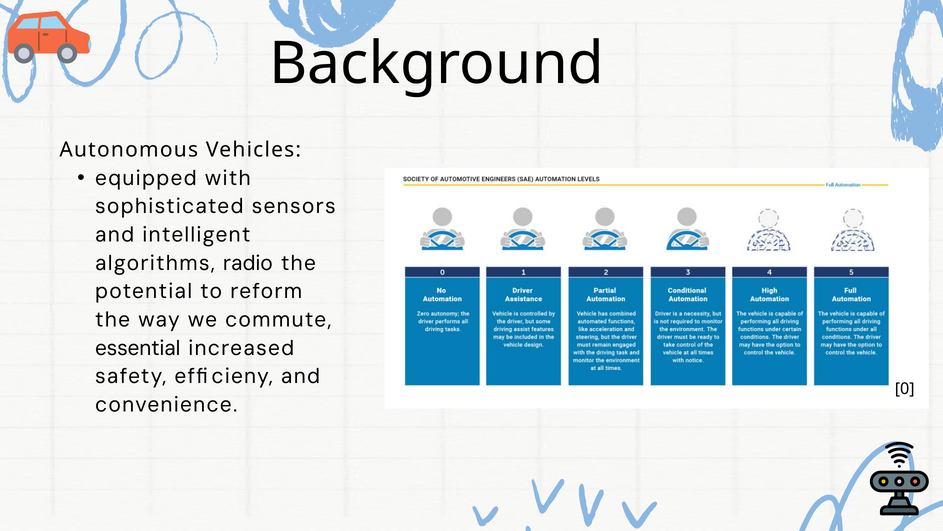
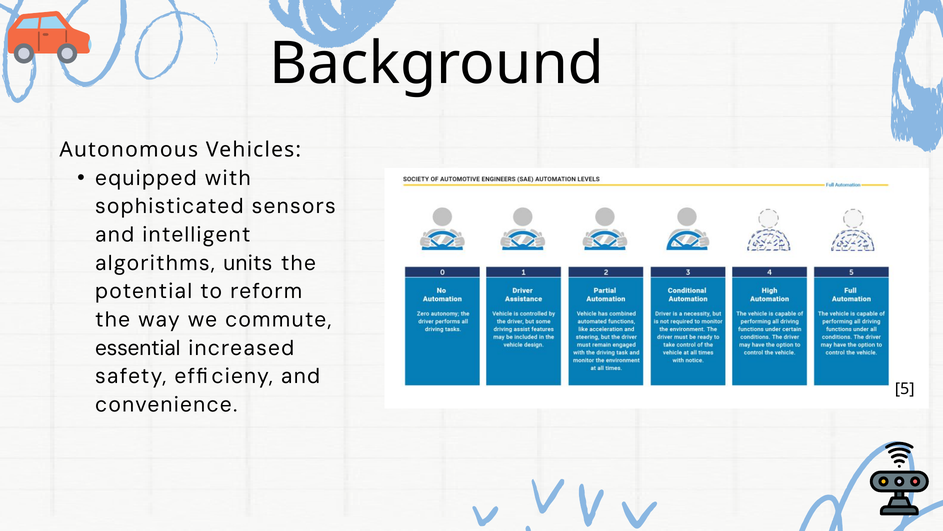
radio: radio -> units (248, 263)
0: 0 -> 5 (905, 389)
